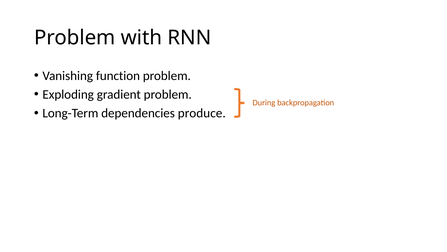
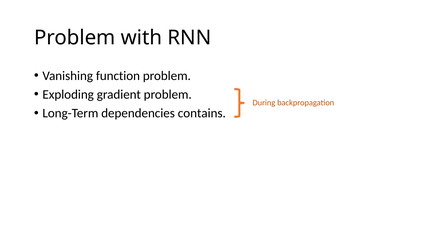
produce: produce -> contains (202, 113)
